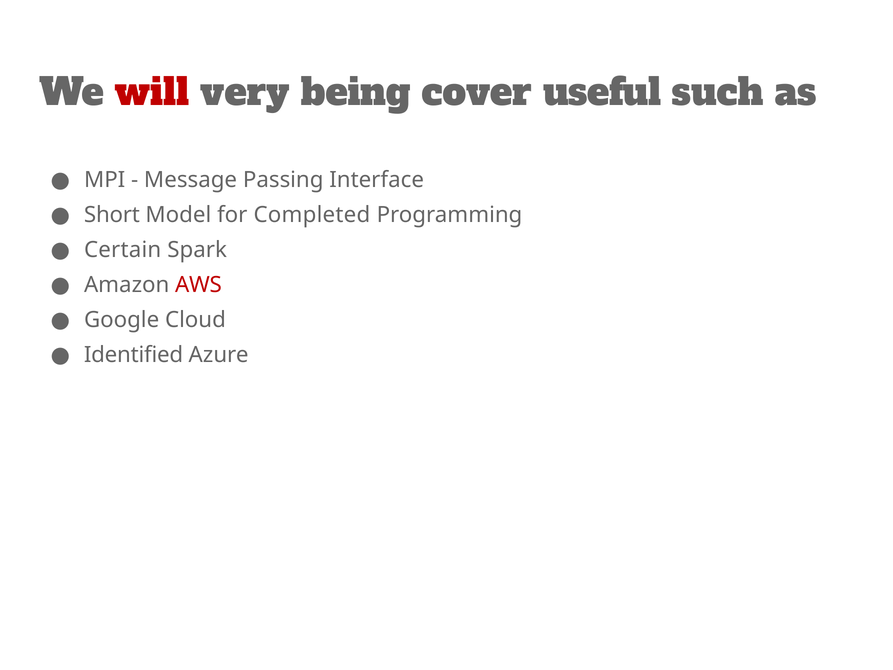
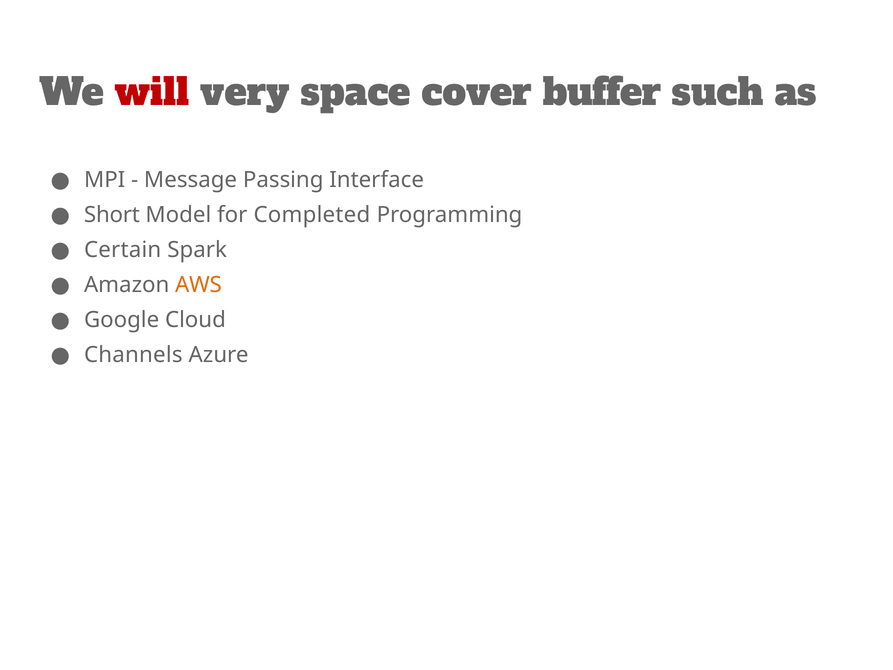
being: being -> space (356, 93)
useful: useful -> buffer (602, 93)
AWS colour: red -> orange (198, 285)
Identified: Identified -> Channels (133, 355)
